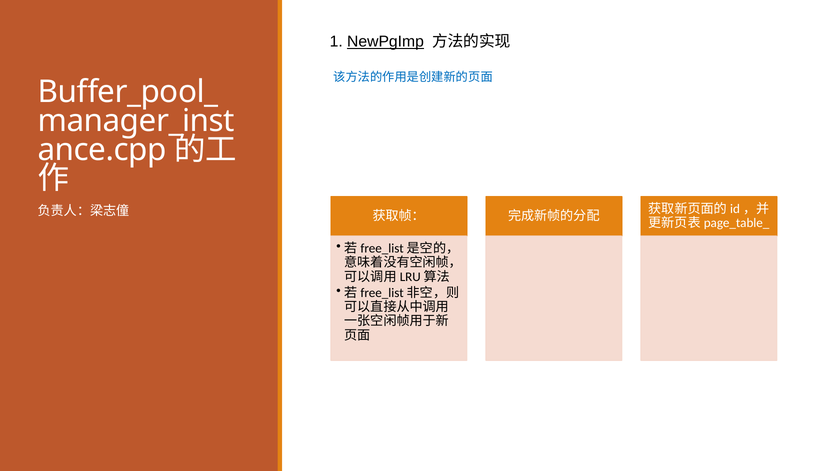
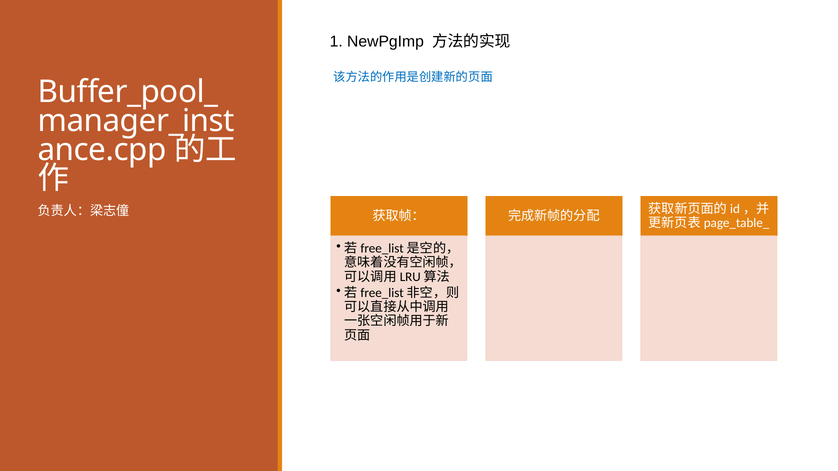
NewPgImp underline: present -> none (385, 42)
